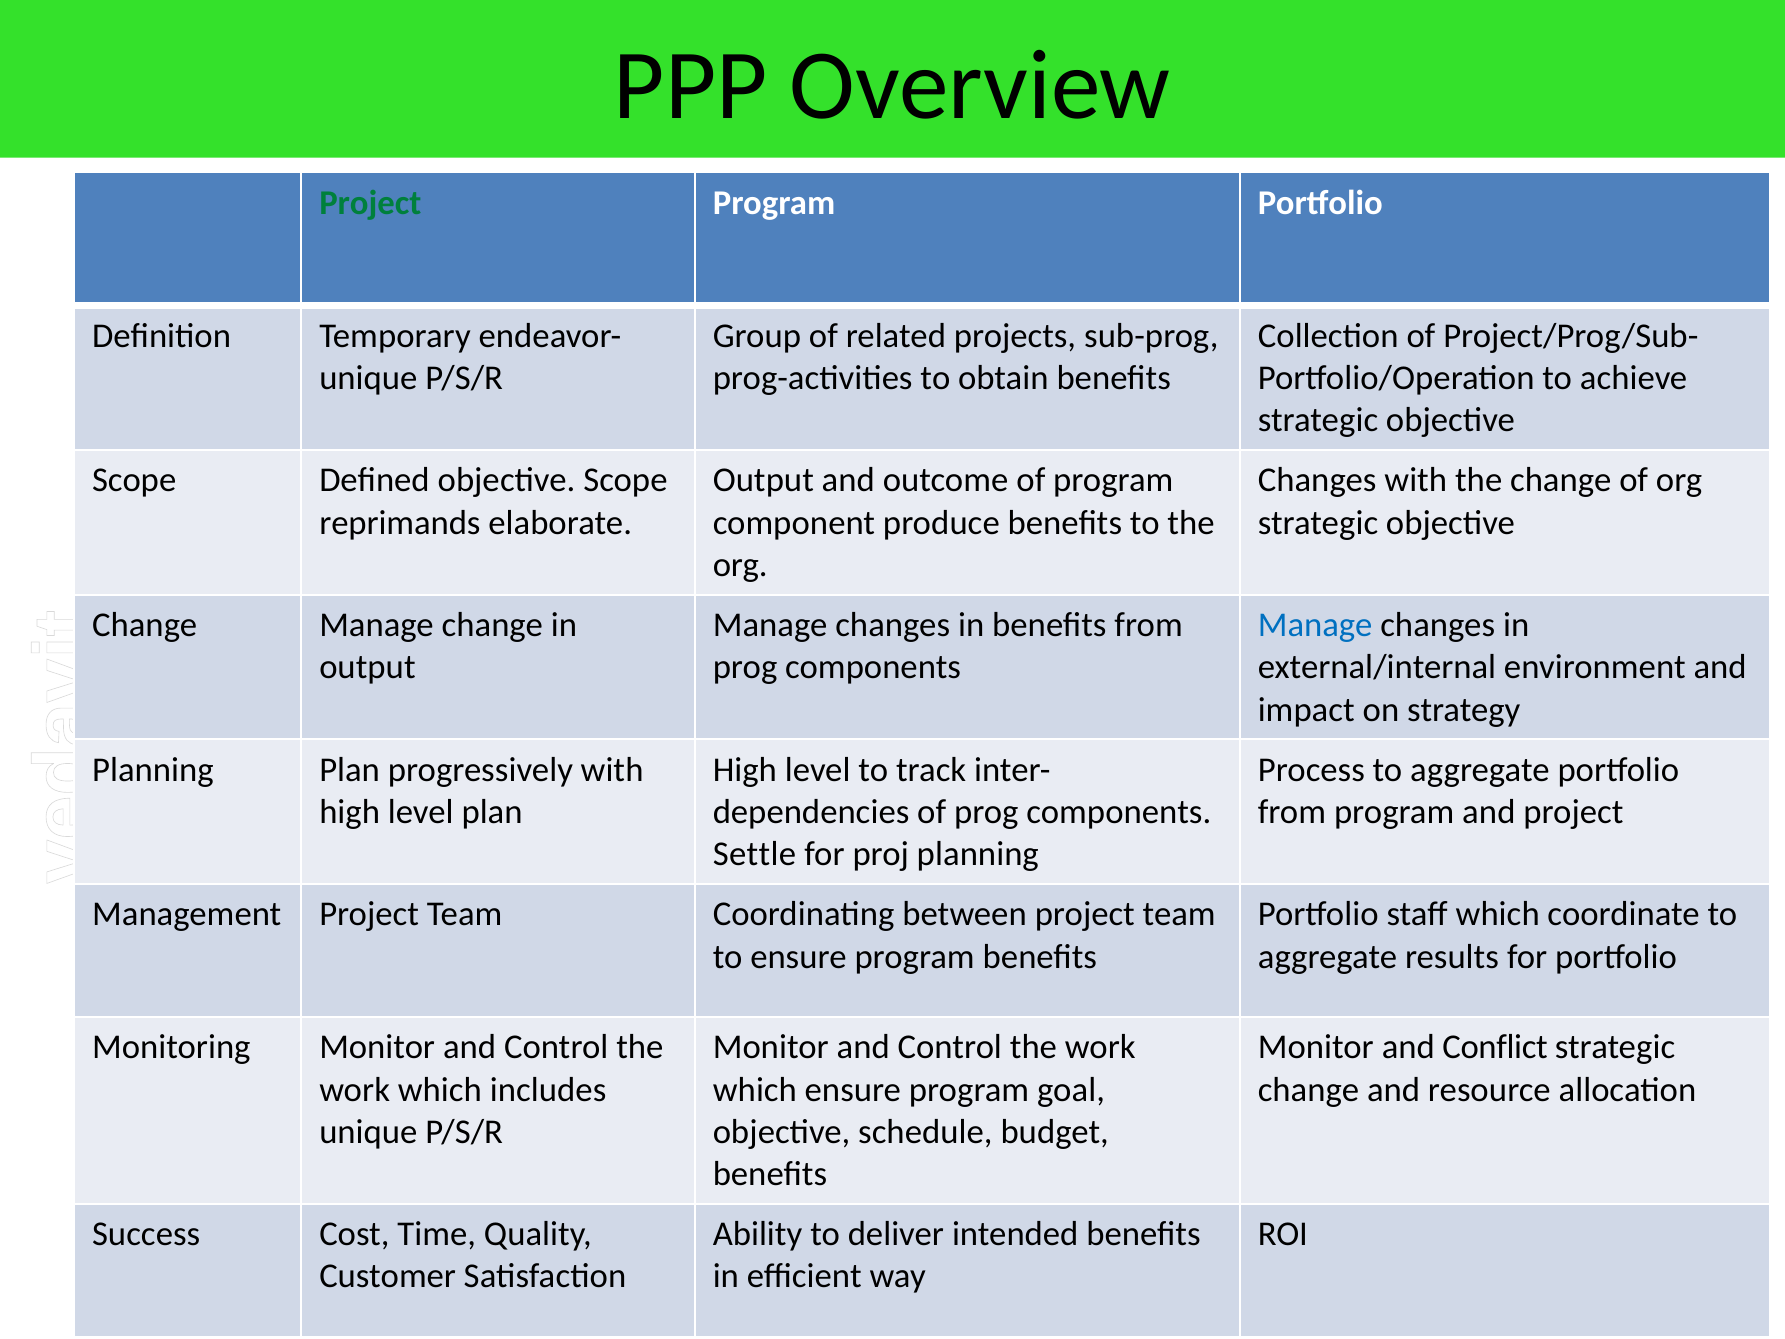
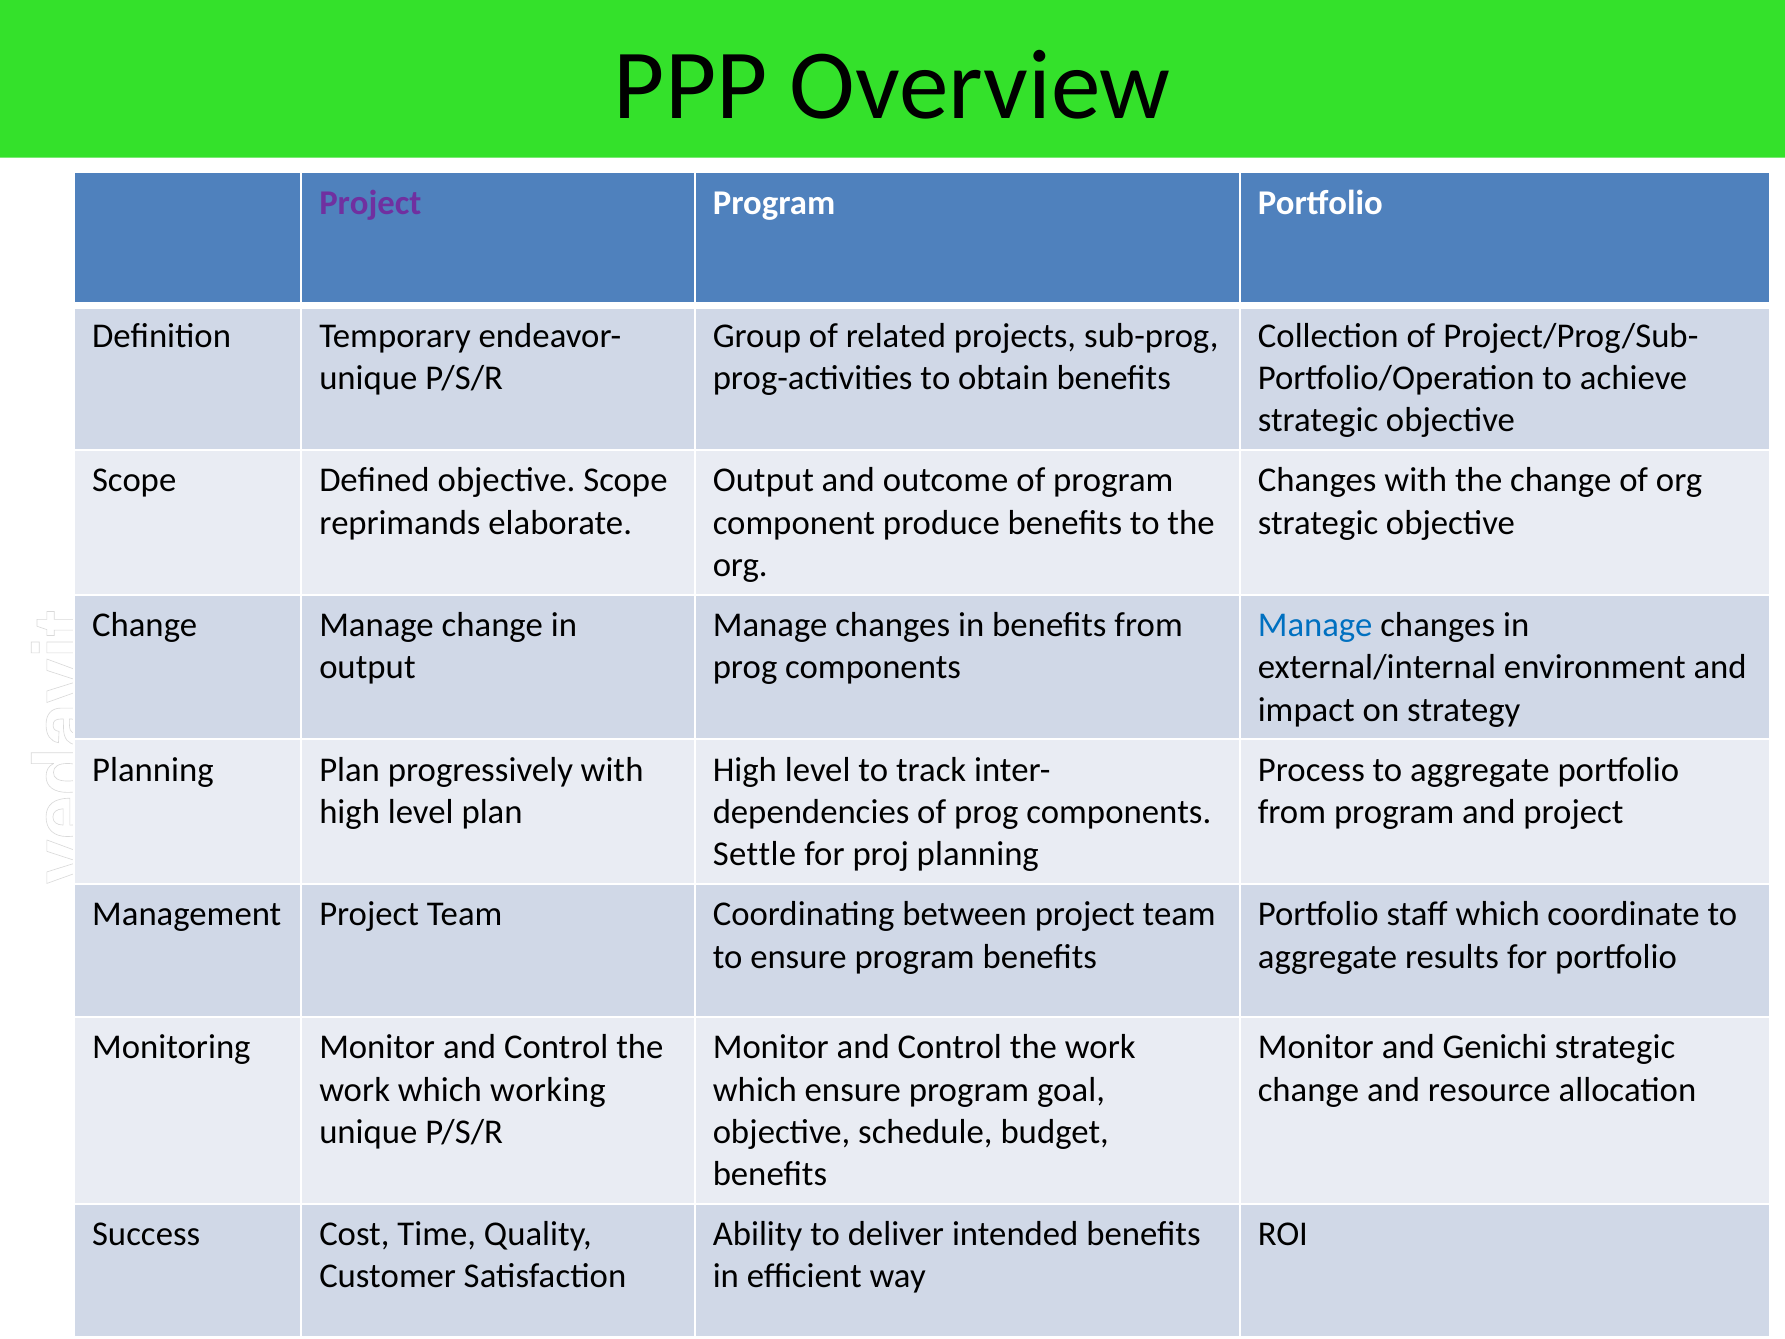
Project colour: green -> purple (370, 203)
Conflict: Conflict -> Genichi (1495, 1047)
includes: includes -> working (548, 1089)
